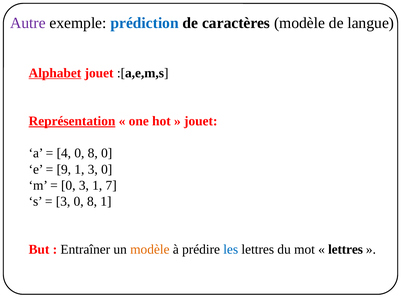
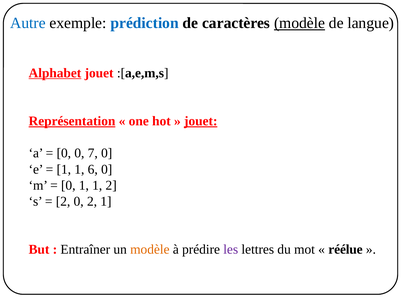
Autre colour: purple -> blue (28, 23)
modèle underline: none -> present (300, 23)
jouet underline: none -> present (201, 121)
4: 4 -> 0 (64, 153)
8: 8 -> 7 (93, 153)
9: 9 -> 1 (64, 169)
1 3: 3 -> 6 (93, 169)
0 3: 3 -> 1 (84, 185)
1 7: 7 -> 2 (111, 185)
3: 3 -> 2 (63, 201)
8: 8 -> 2 (92, 201)
les colour: blue -> purple (231, 249)
lettres: lettres -> réélue (346, 249)
